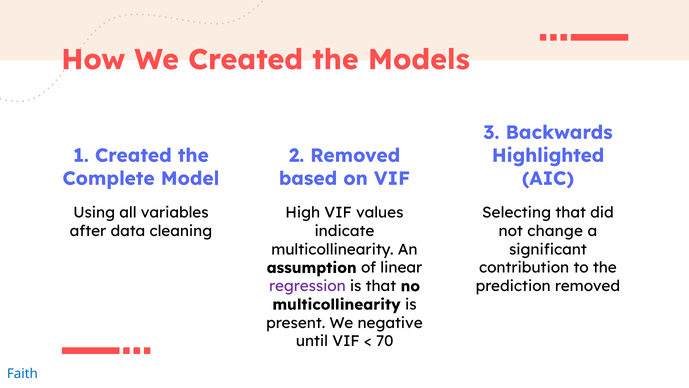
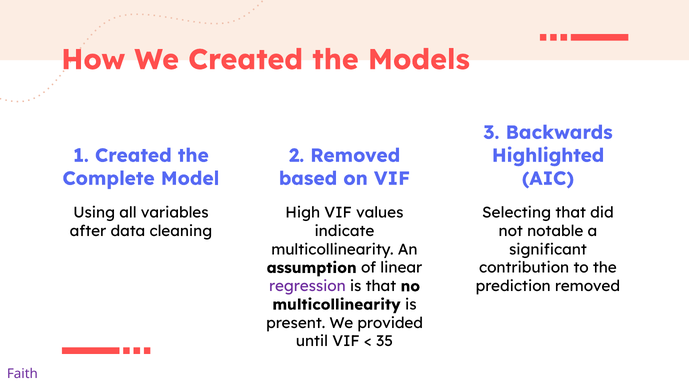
change: change -> notable (555, 231)
negative: negative -> provided (390, 323)
70: 70 -> 35 (385, 341)
Faith colour: blue -> purple (22, 373)
